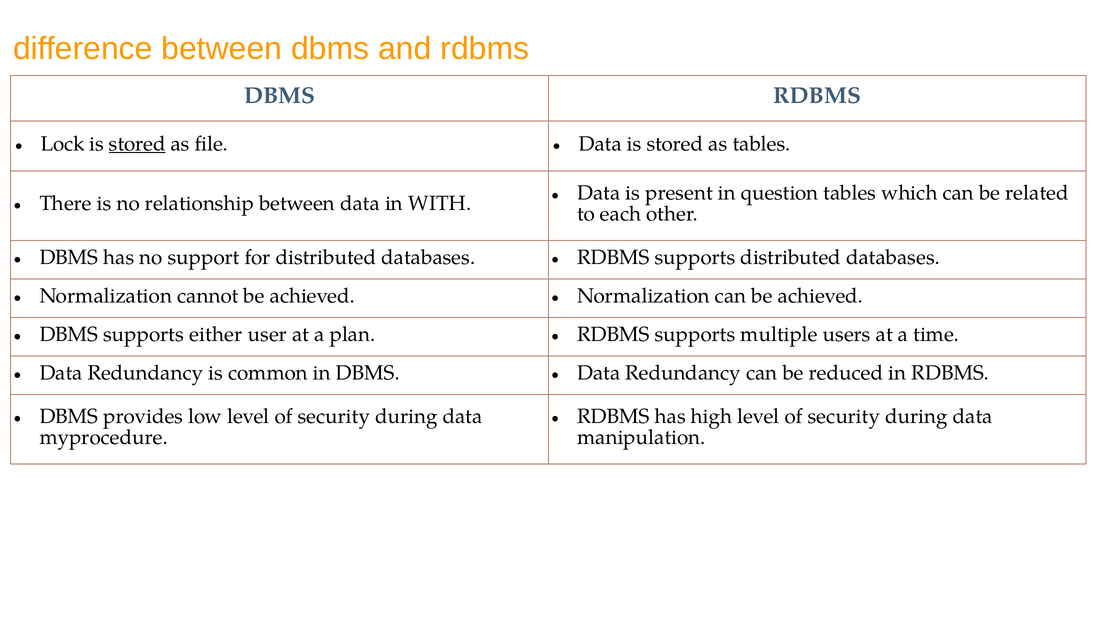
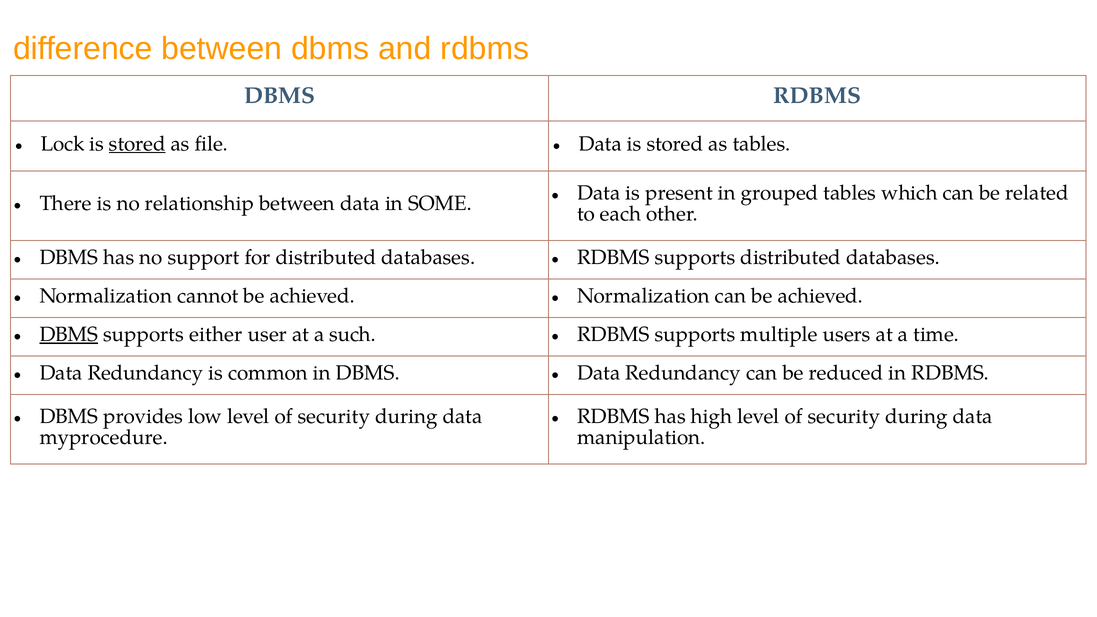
question: question -> grouped (780, 193)
WITH: WITH -> SOME (440, 204)
DBMS underline: none -> present (69, 335)
plan: plan -> such (353, 335)
